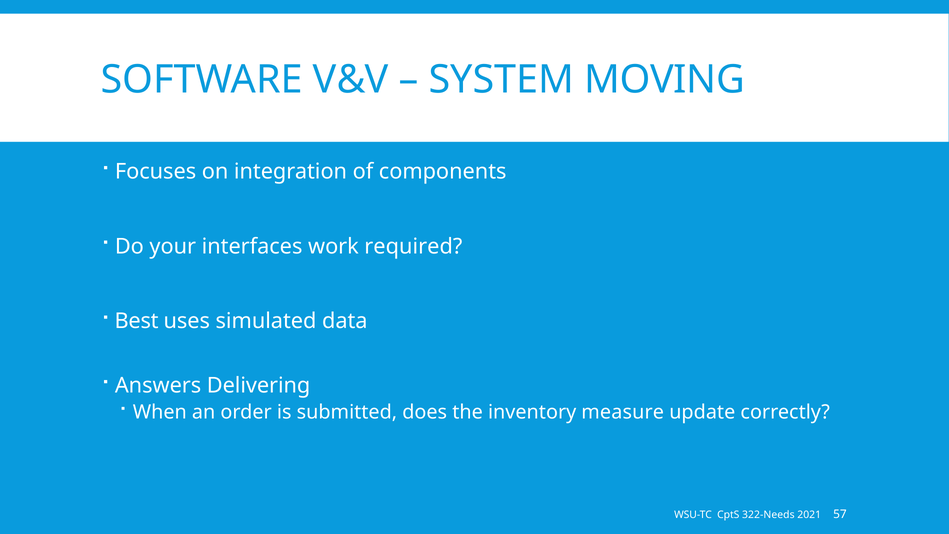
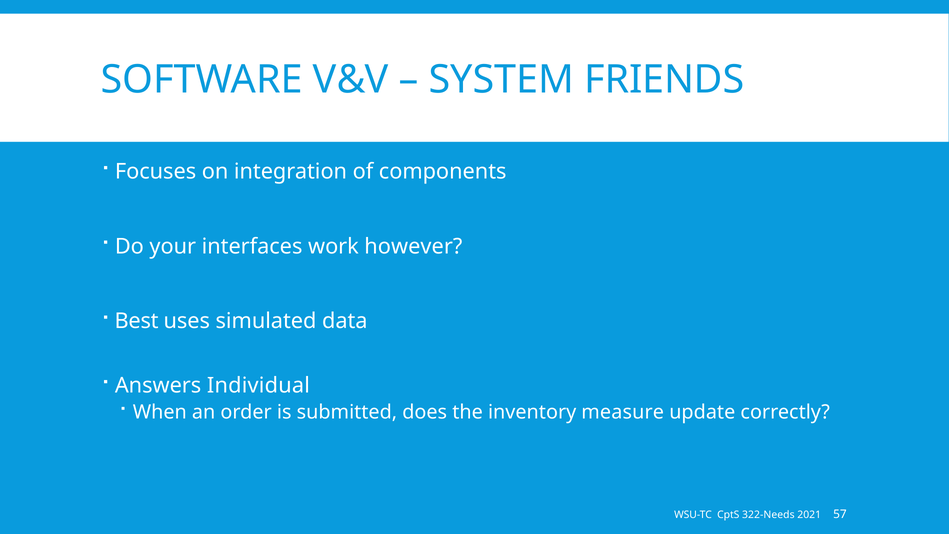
MOVING: MOVING -> FRIENDS (664, 80)
required: required -> however (413, 246)
Delivering: Delivering -> Individual (258, 386)
